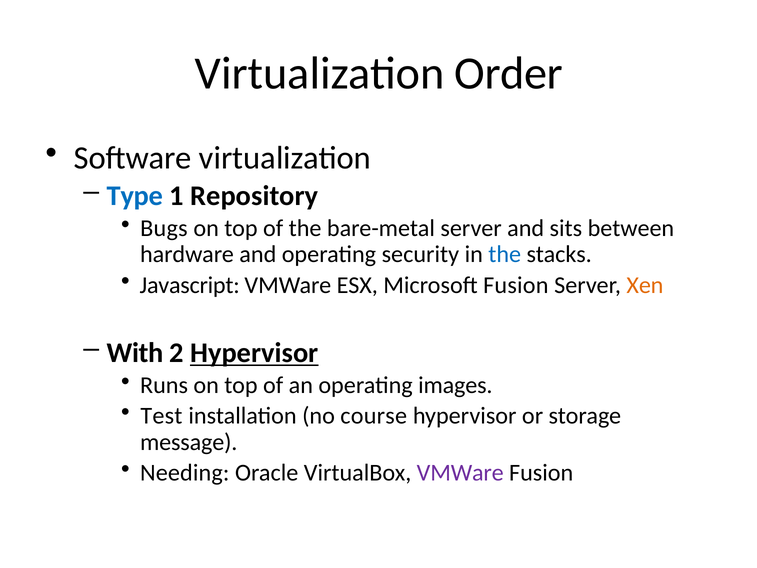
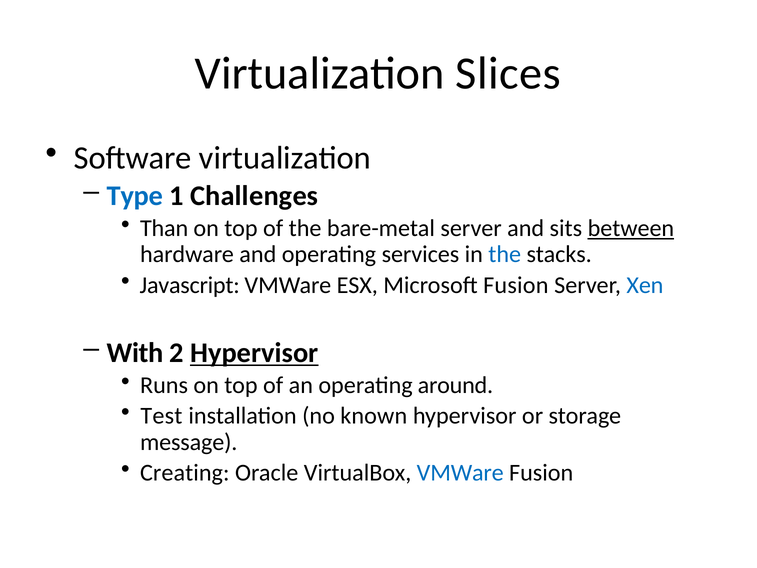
Order: Order -> Slices (508, 73)
Repository: Repository -> Challenges (254, 196)
Bugs: Bugs -> Than (164, 228)
between underline: none -> present (631, 228)
security: security -> services (420, 254)
Xen colour: orange -> blue (645, 285)
images: images -> around (455, 385)
course: course -> known (374, 416)
Needing: Needing -> Creating (185, 473)
VMWare colour: purple -> blue (460, 473)
